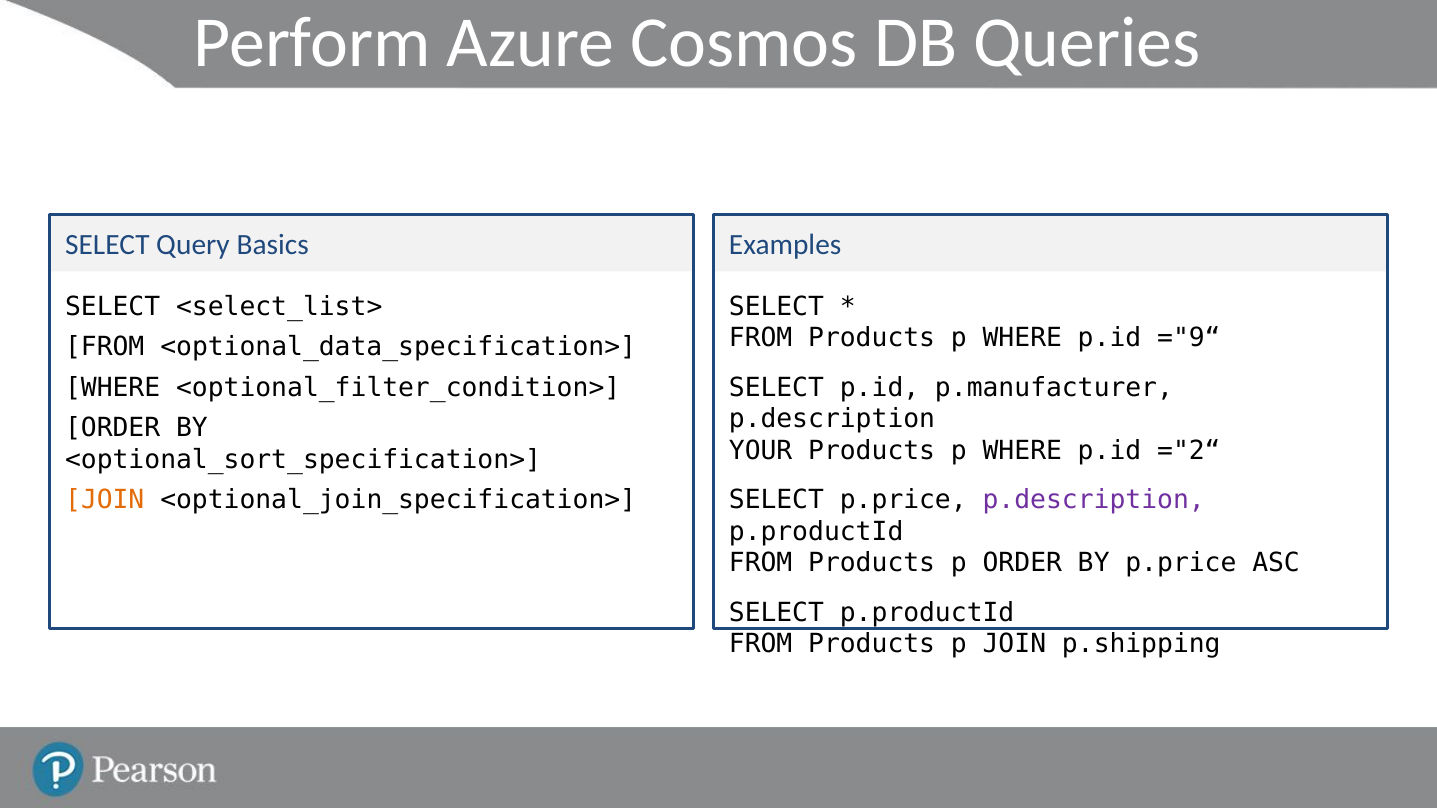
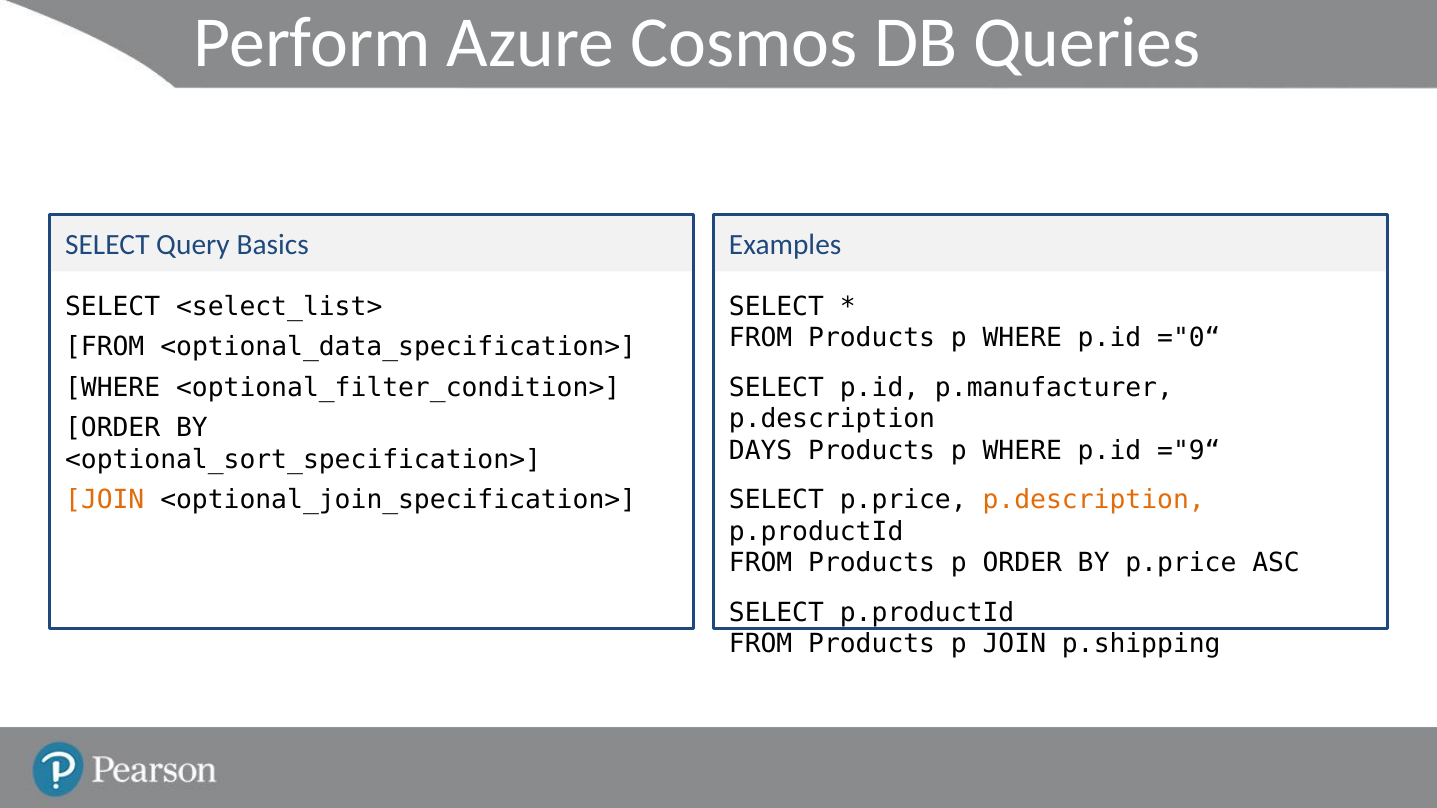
="9“: ="9“ -> ="0“ (1189, 338)
YOUR: YOUR -> DAYS (761, 451)
="2“: ="2“ -> ="9“ (1189, 451)
p.description colour: purple -> orange (1094, 500)
